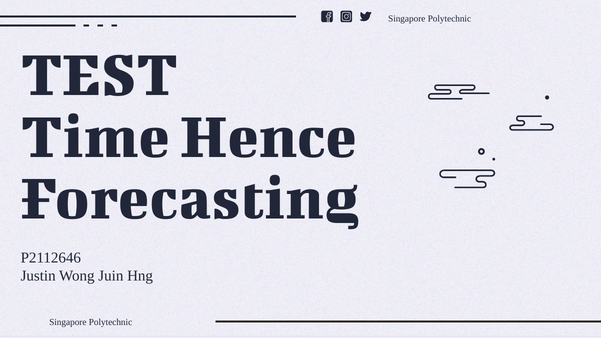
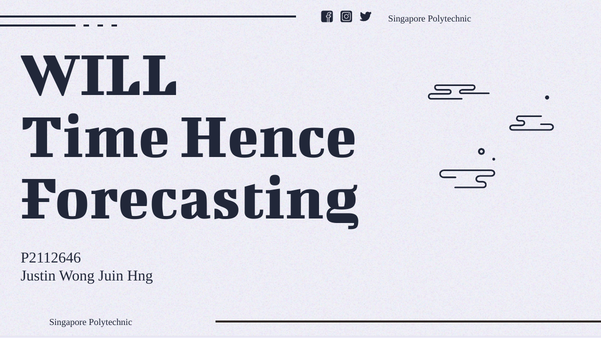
TEST: TEST -> WILL (99, 74)
